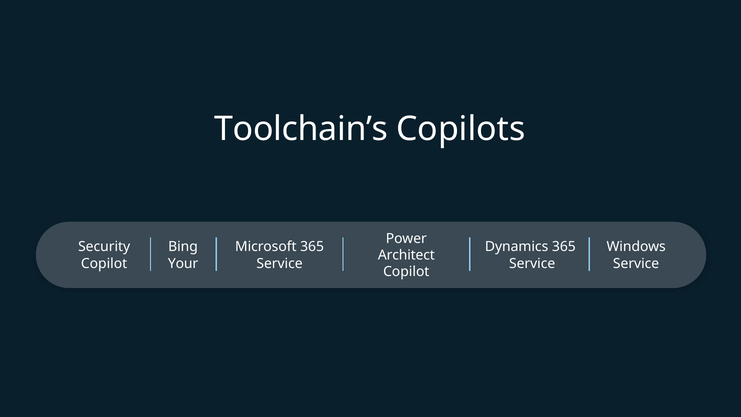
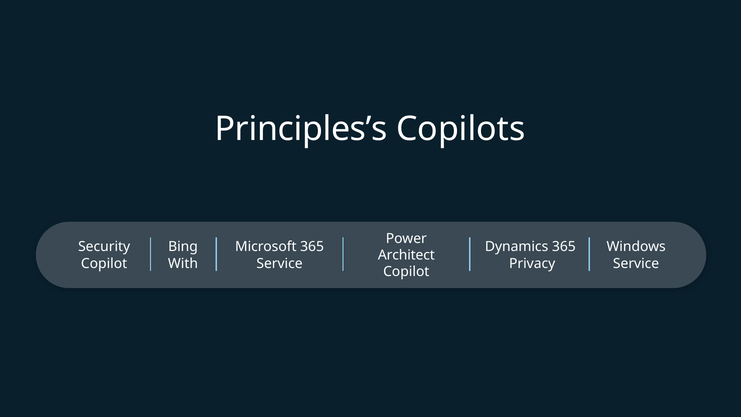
Toolchain’s: Toolchain’s -> Principles’s (301, 129)
Your: Your -> With (183, 263)
Service: Service -> Privacy (532, 263)
